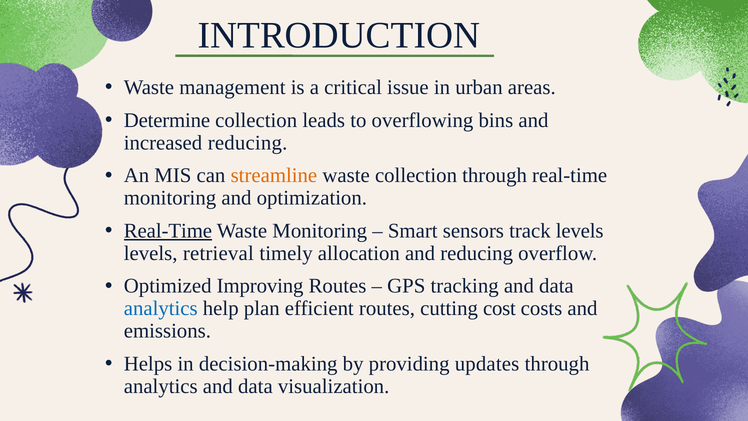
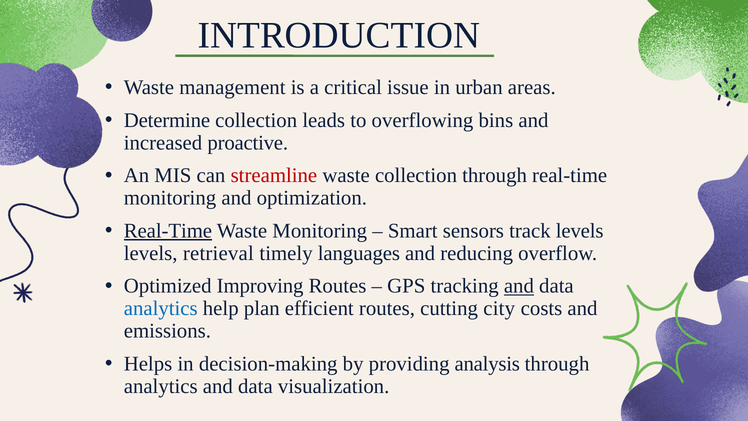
increased reducing: reducing -> proactive (248, 143)
streamline colour: orange -> red (274, 175)
allocation: allocation -> languages (359, 253)
and underline: none -> present (519, 286)
cost: cost -> city (499, 308)
updates: updates -> analysis (487, 364)
